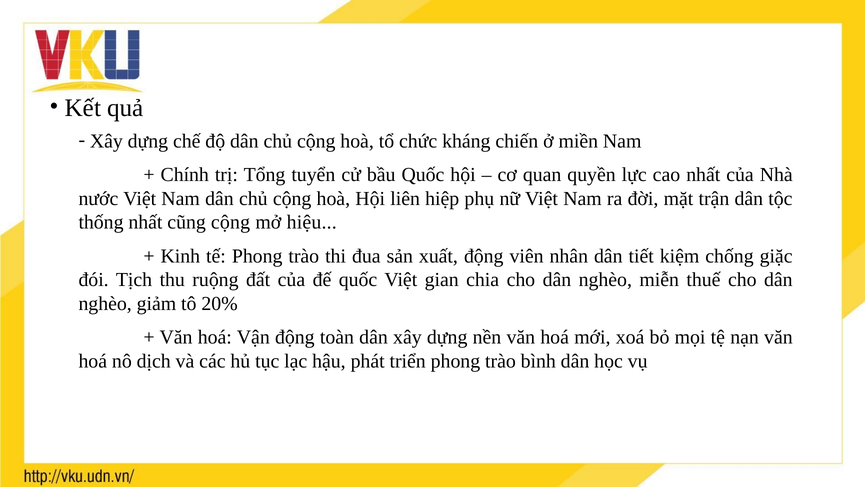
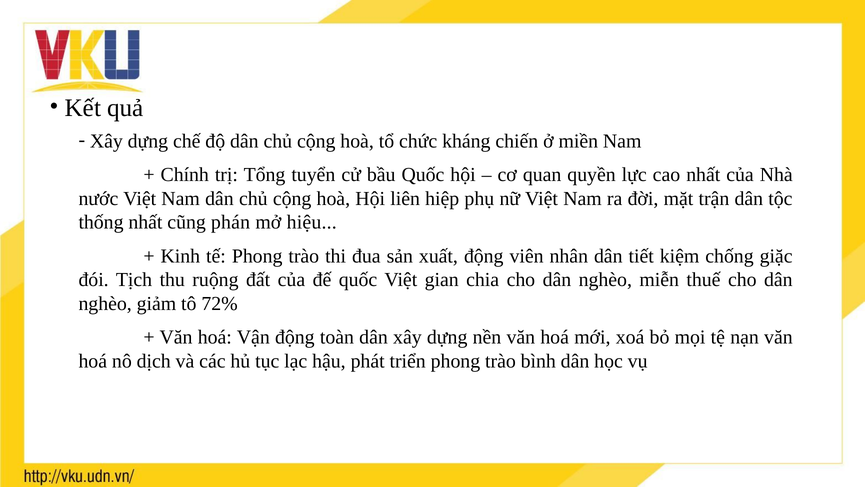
cũng cộng: cộng -> phán (231, 222)
20%: 20% -> 72% (220, 303)
